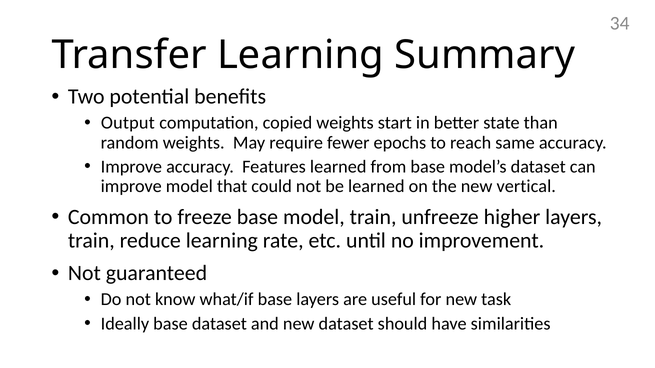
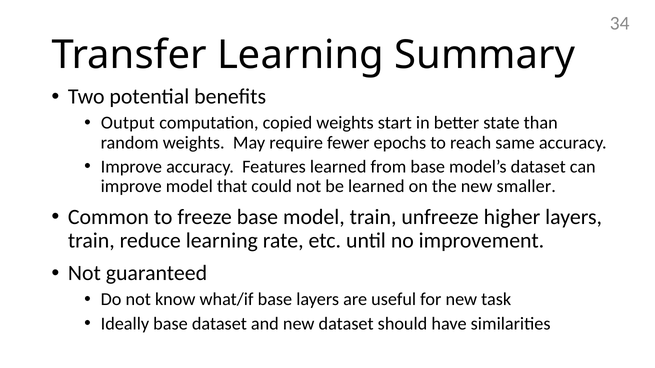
vertical: vertical -> smaller (526, 187)
